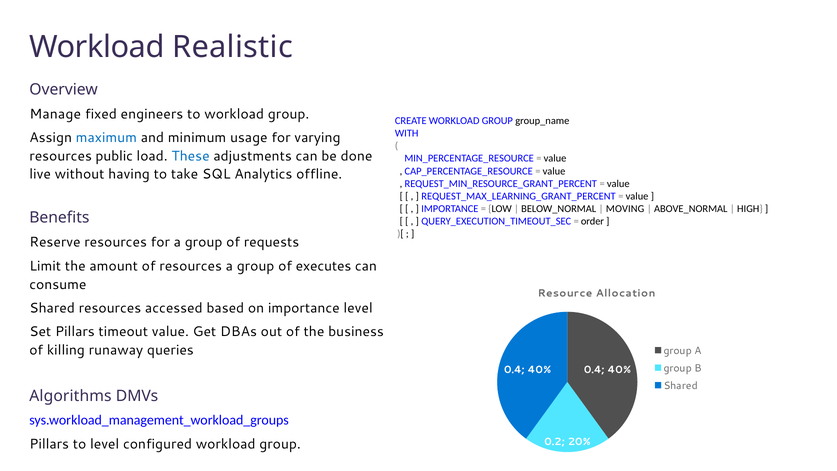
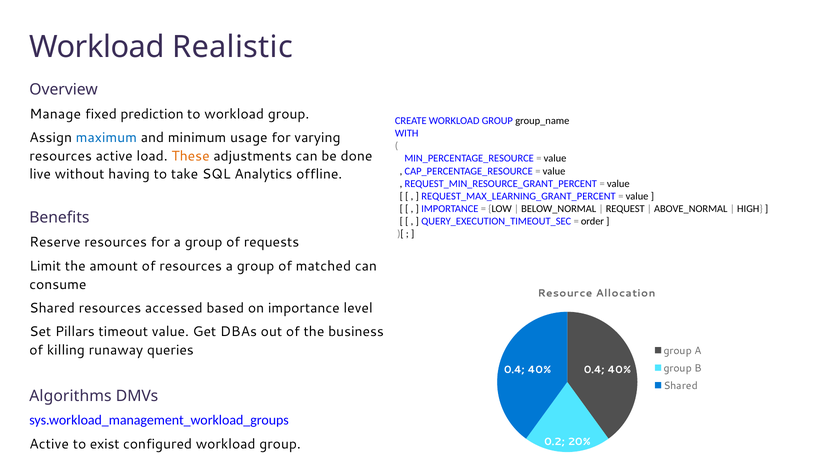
engineers: engineers -> prediction (152, 114)
resources public: public -> active (114, 156)
These colour: blue -> orange (191, 156)
MOVING: MOVING -> REQUEST (625, 209)
executes: executes -> matched (323, 266)
Pillars: Pillars -> Active (49, 444)
to level: level -> exist (105, 444)
